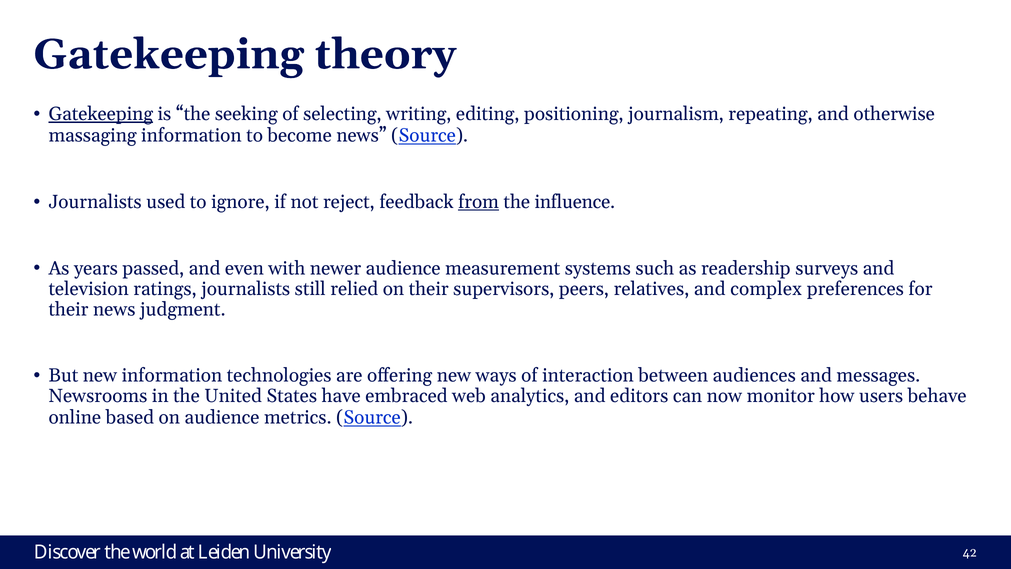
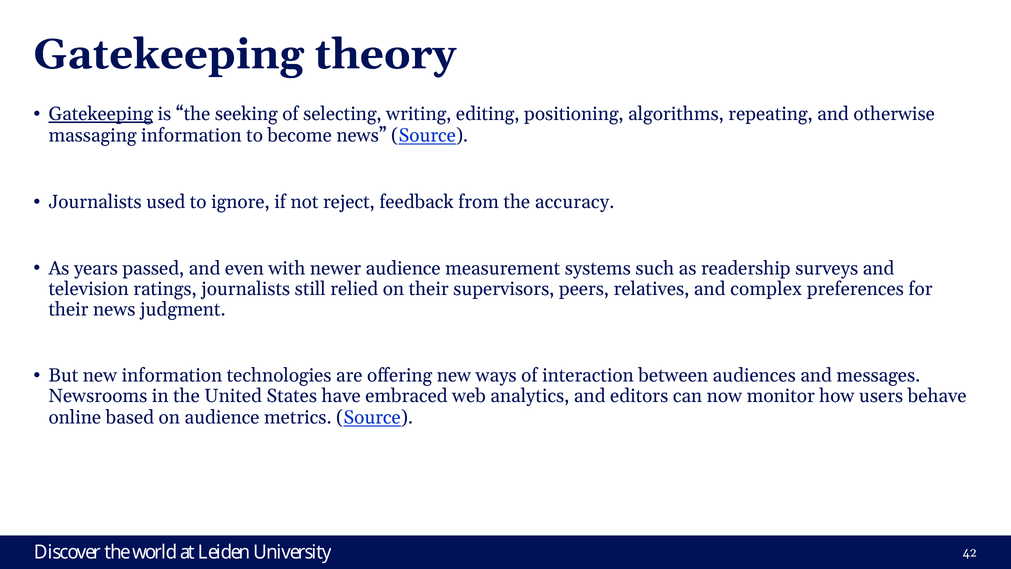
journalism: journalism -> algorithms (676, 114)
from underline: present -> none (479, 202)
influence: influence -> accuracy (575, 202)
